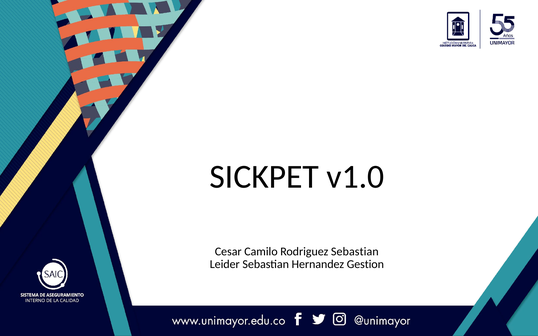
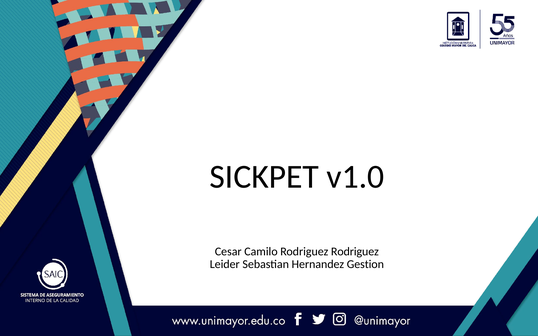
Rodriguez Sebastian: Sebastian -> Rodriguez (355, 252)
